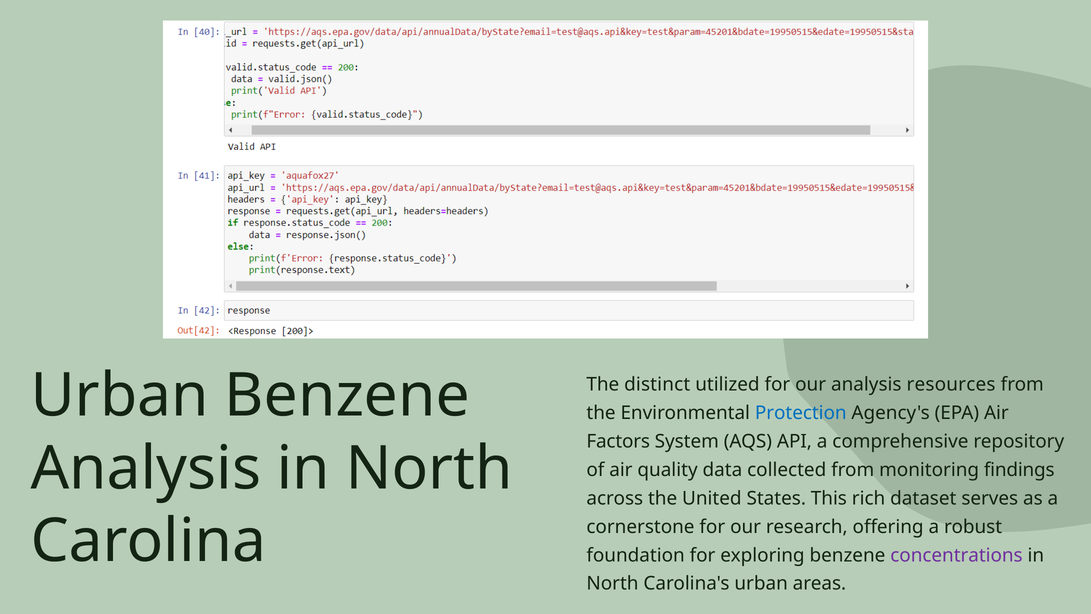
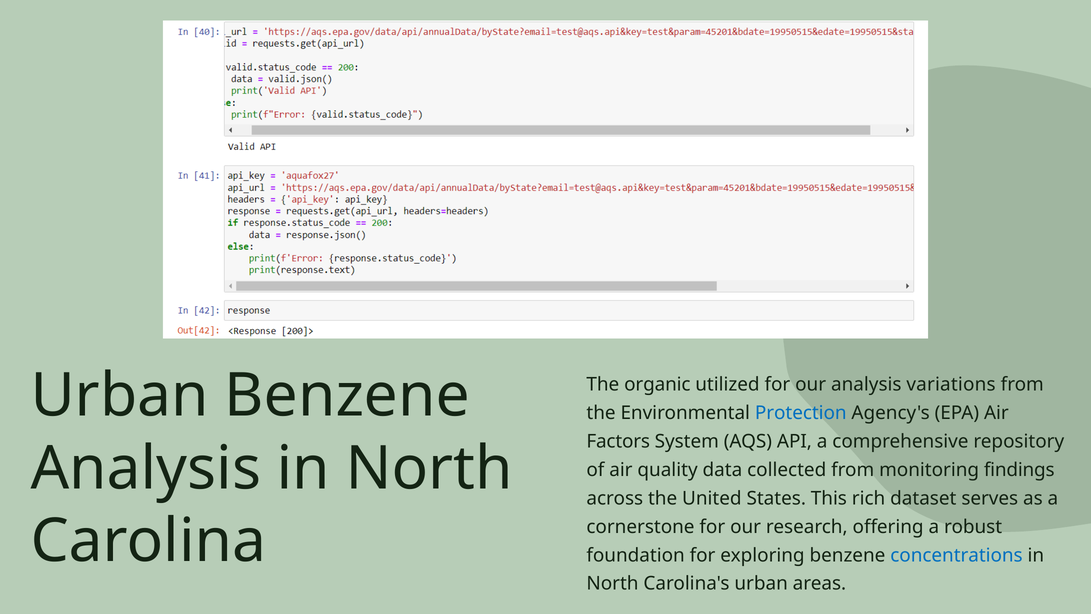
distinct: distinct -> organic (657, 385)
resources: resources -> variations (951, 385)
concentrations colour: purple -> blue (956, 555)
